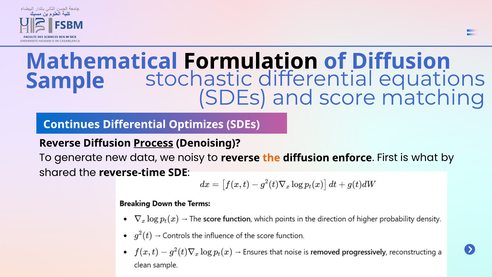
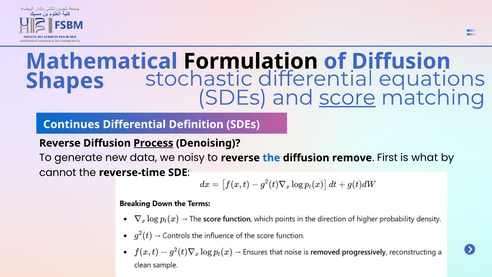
Sample: Sample -> Shapes (65, 81)
score underline: none -> present (347, 98)
Optimizes: Optimizes -> Definition (196, 124)
the colour: orange -> blue (271, 158)
enforce: enforce -> remove (352, 158)
shared: shared -> cannot (58, 172)
